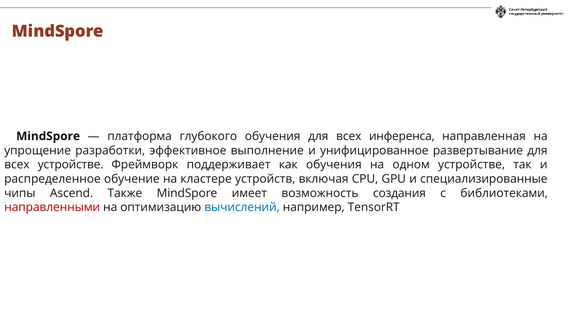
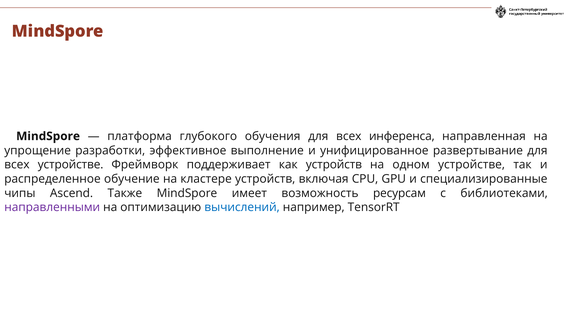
как обучения: обучения -> устройств (334, 164)
создания: создания -> ресурсам (399, 193)
направленными colour: red -> purple (52, 207)
